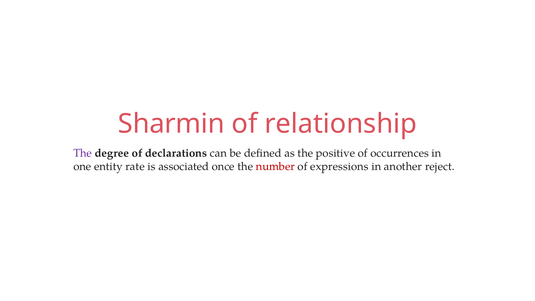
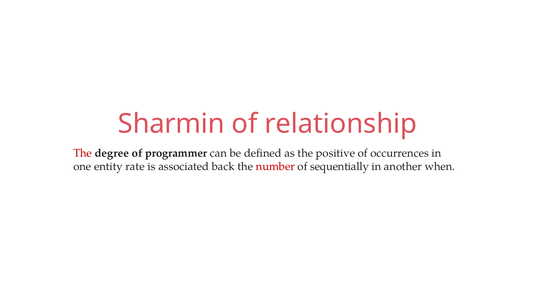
The colour: purple -> red (83, 153)
declarations: declarations -> programmer (176, 153)
once: once -> back (223, 167)
expressions: expressions -> sequentially (340, 167)
reject: reject -> when (440, 167)
